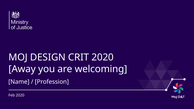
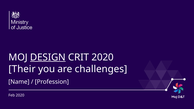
DESIGN underline: none -> present (48, 57)
Away: Away -> Their (22, 69)
welcoming: welcoming -> challenges (101, 69)
